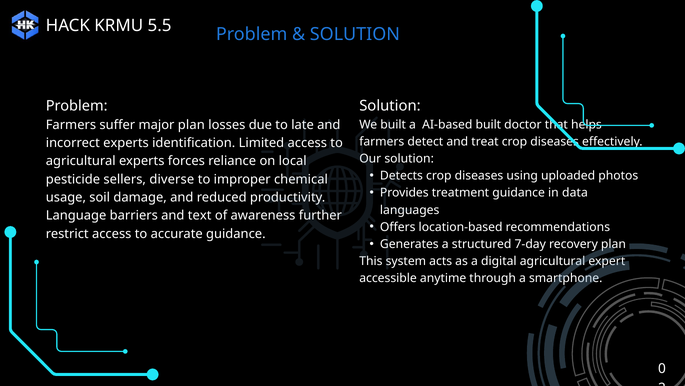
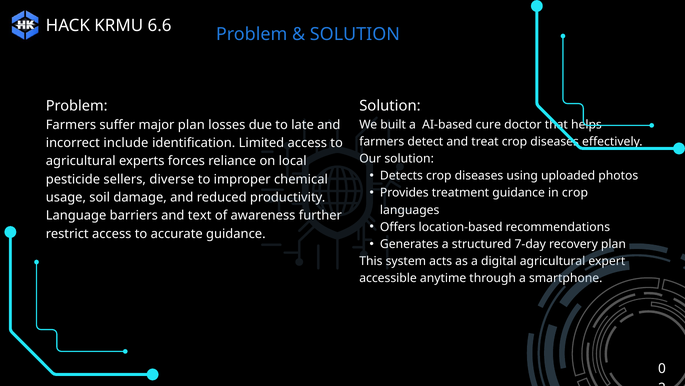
5.5: 5.5 -> 6.6 (160, 25)
AI-based built: built -> cure (488, 124)
incorrect experts: experts -> include (126, 143)
in data: data -> crop (575, 193)
